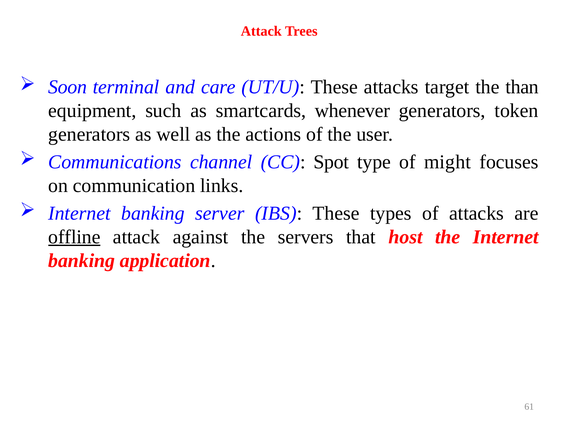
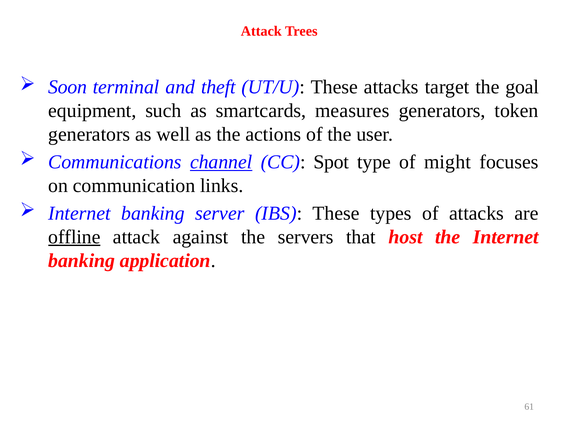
care: care -> theft (218, 87)
than: than -> goal (522, 87)
whenever: whenever -> measures (352, 111)
channel underline: none -> present (221, 162)
